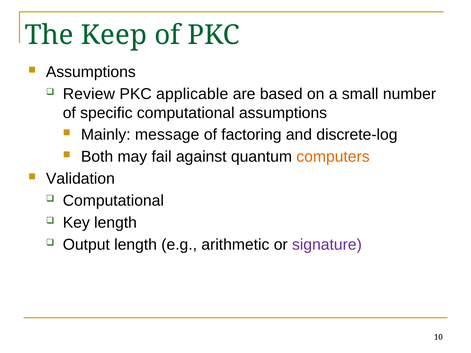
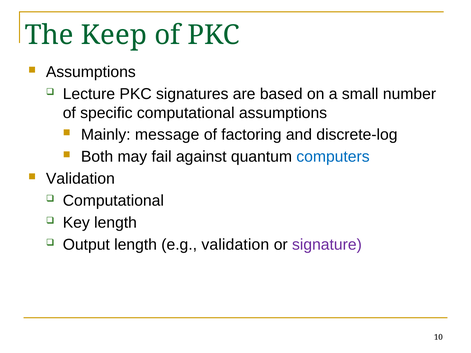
Review: Review -> Lecture (89, 94)
applicable: applicable -> signatures (192, 94)
computers colour: orange -> blue (333, 157)
e.g arithmetic: arithmetic -> validation (235, 245)
